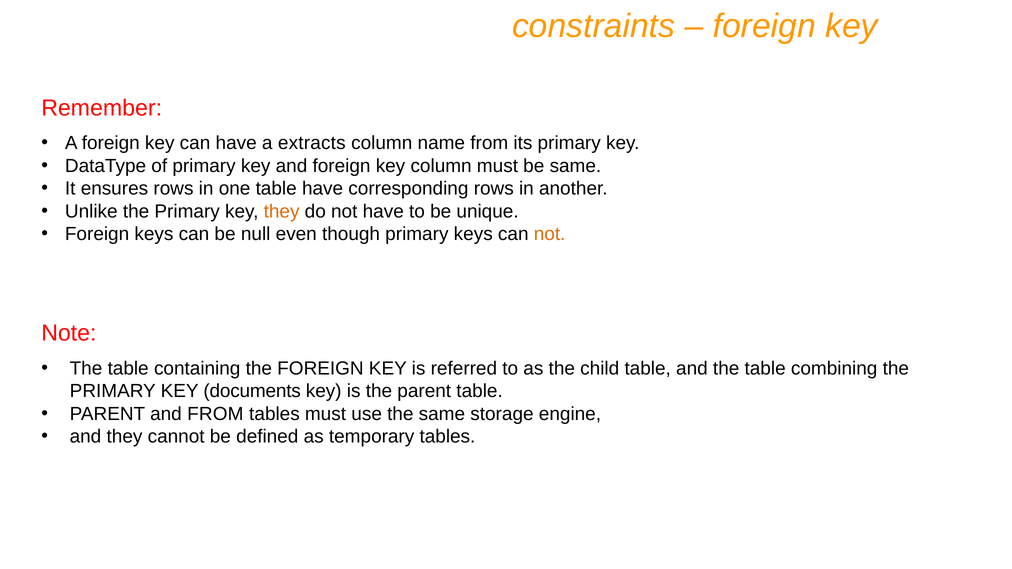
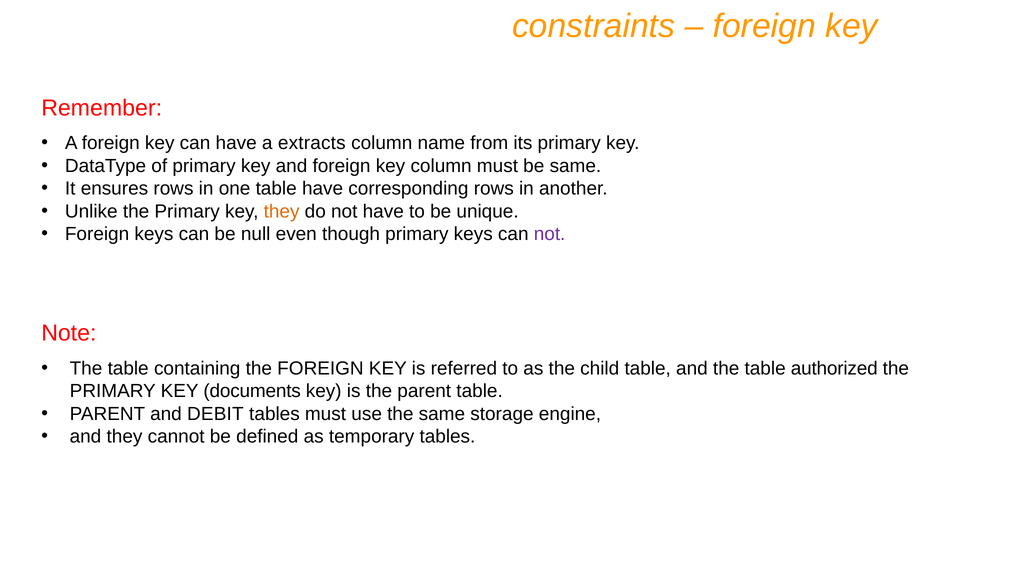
not colour: orange -> purple (550, 234)
combining: combining -> authorized (834, 368)
and FROM: FROM -> DEBIT (215, 414)
